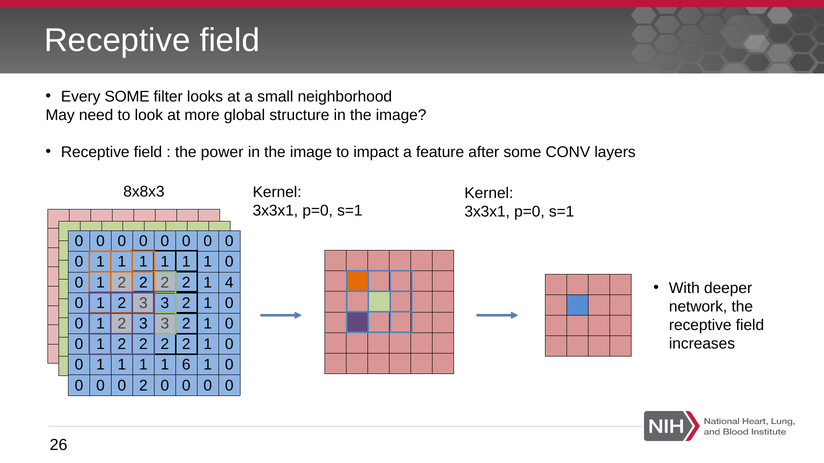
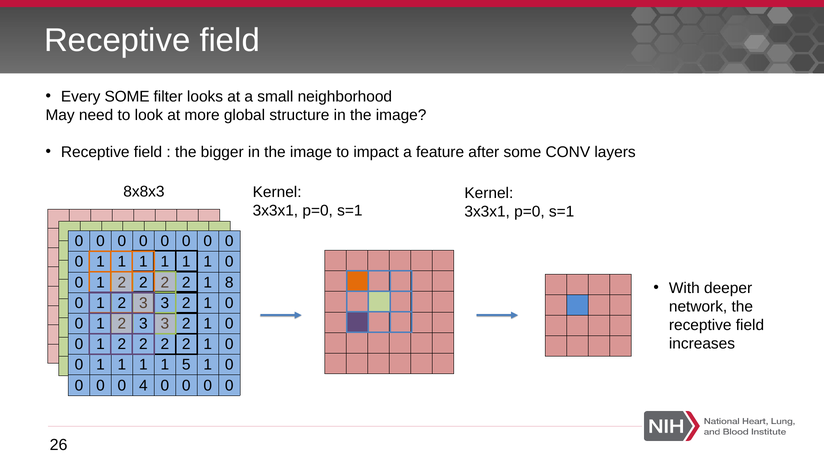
power: power -> bigger (222, 152)
4: 4 -> 8 (229, 283)
6: 6 -> 5 (186, 365)
0 2: 2 -> 4 (143, 386)
